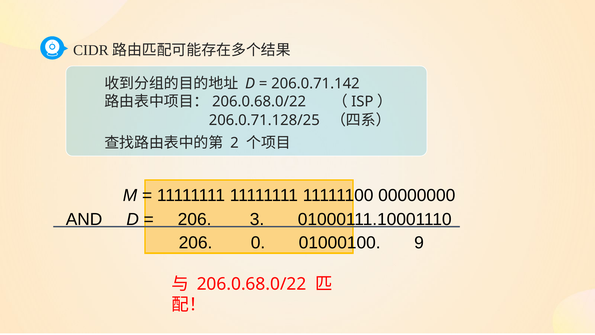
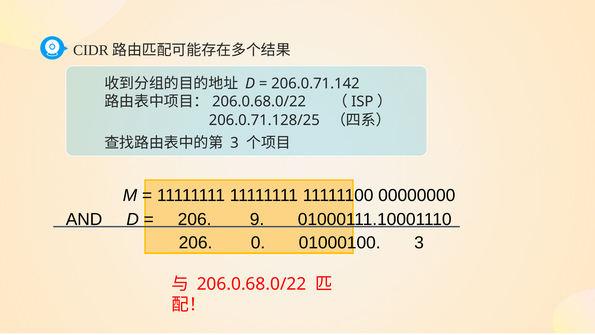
2: 2 -> 3 (234, 143)
3: 3 -> 9 (257, 219)
01000100 9: 9 -> 3 (419, 243)
